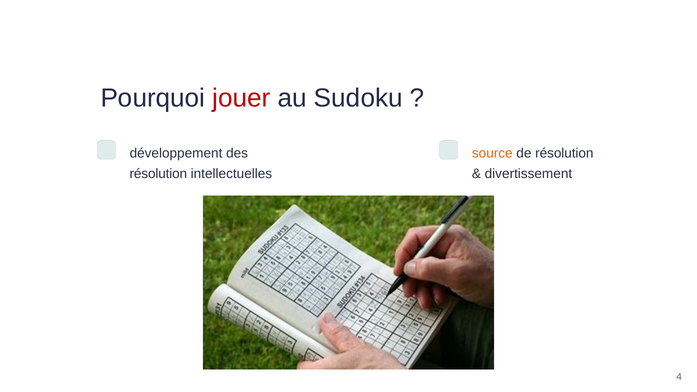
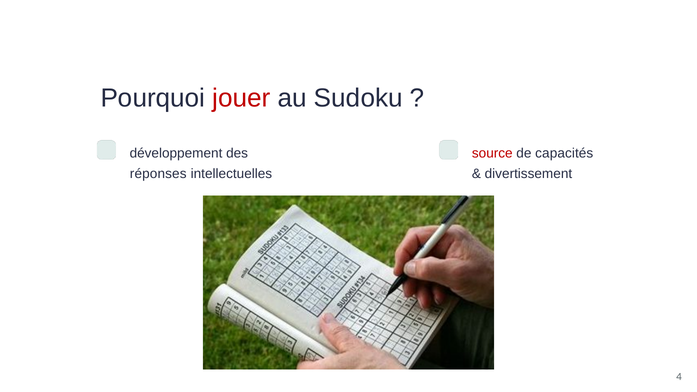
source colour: orange -> red (492, 153)
de résolution: résolution -> capacités (564, 153)
résolution: résolution -> réponses (158, 174)
